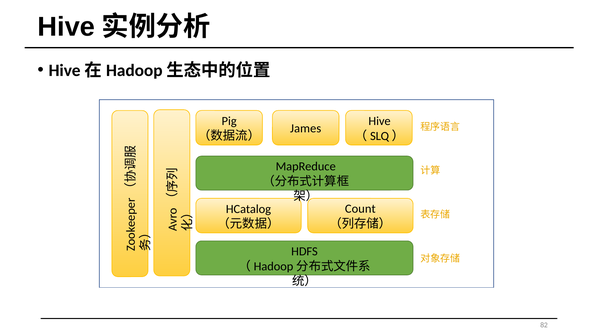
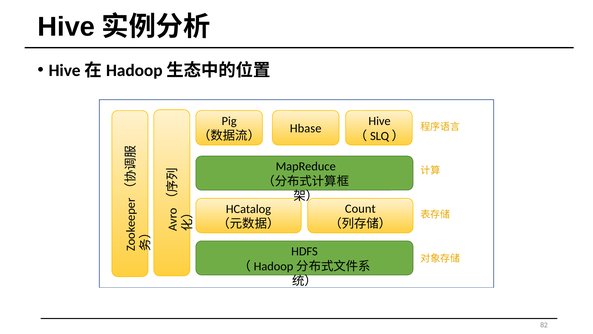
James: James -> Hbase (306, 128)
